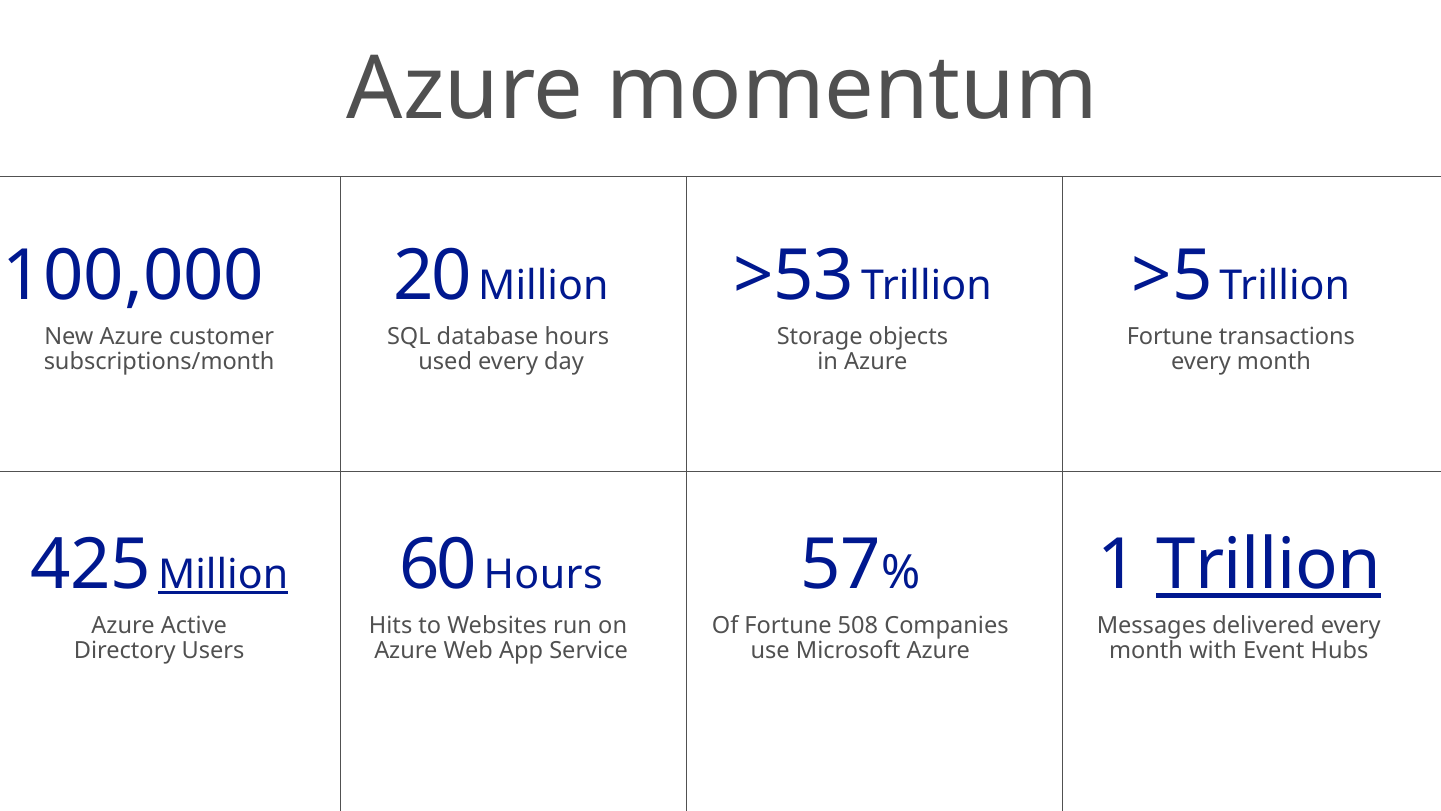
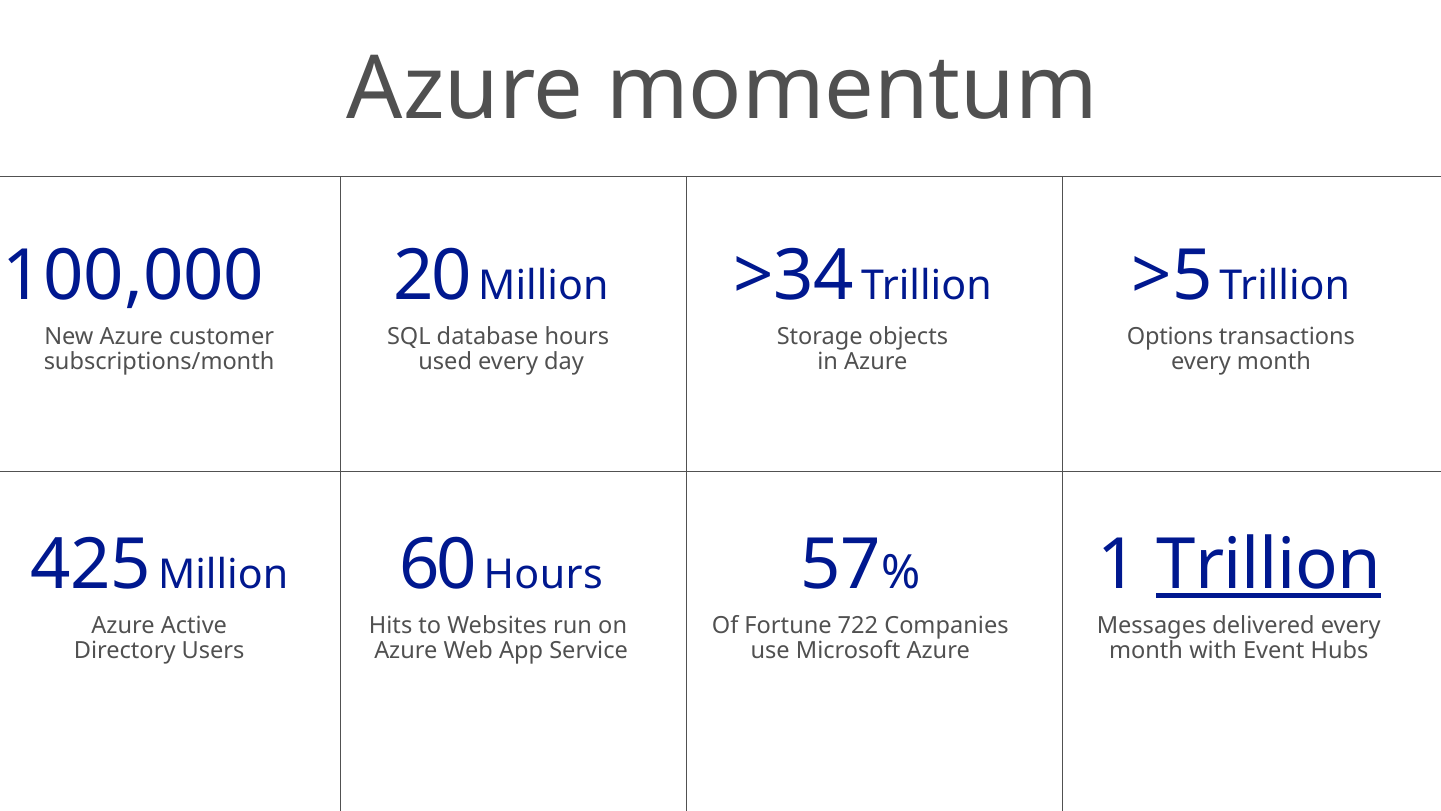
>53: >53 -> >34 (794, 276)
Fortune: Fortune -> Options (1170, 336)
Million underline: present -> none (223, 575)
508: 508 -> 722 (858, 625)
